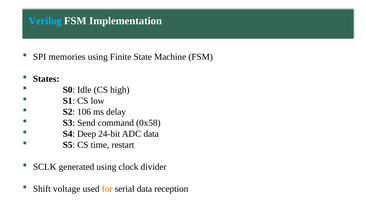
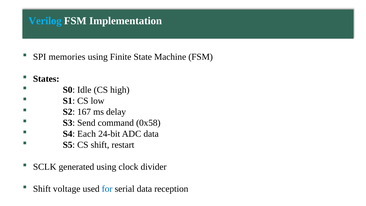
106: 106 -> 167 (84, 112)
Deep: Deep -> Each (87, 134)
CS time: time -> shift (100, 145)
for colour: orange -> blue (107, 189)
